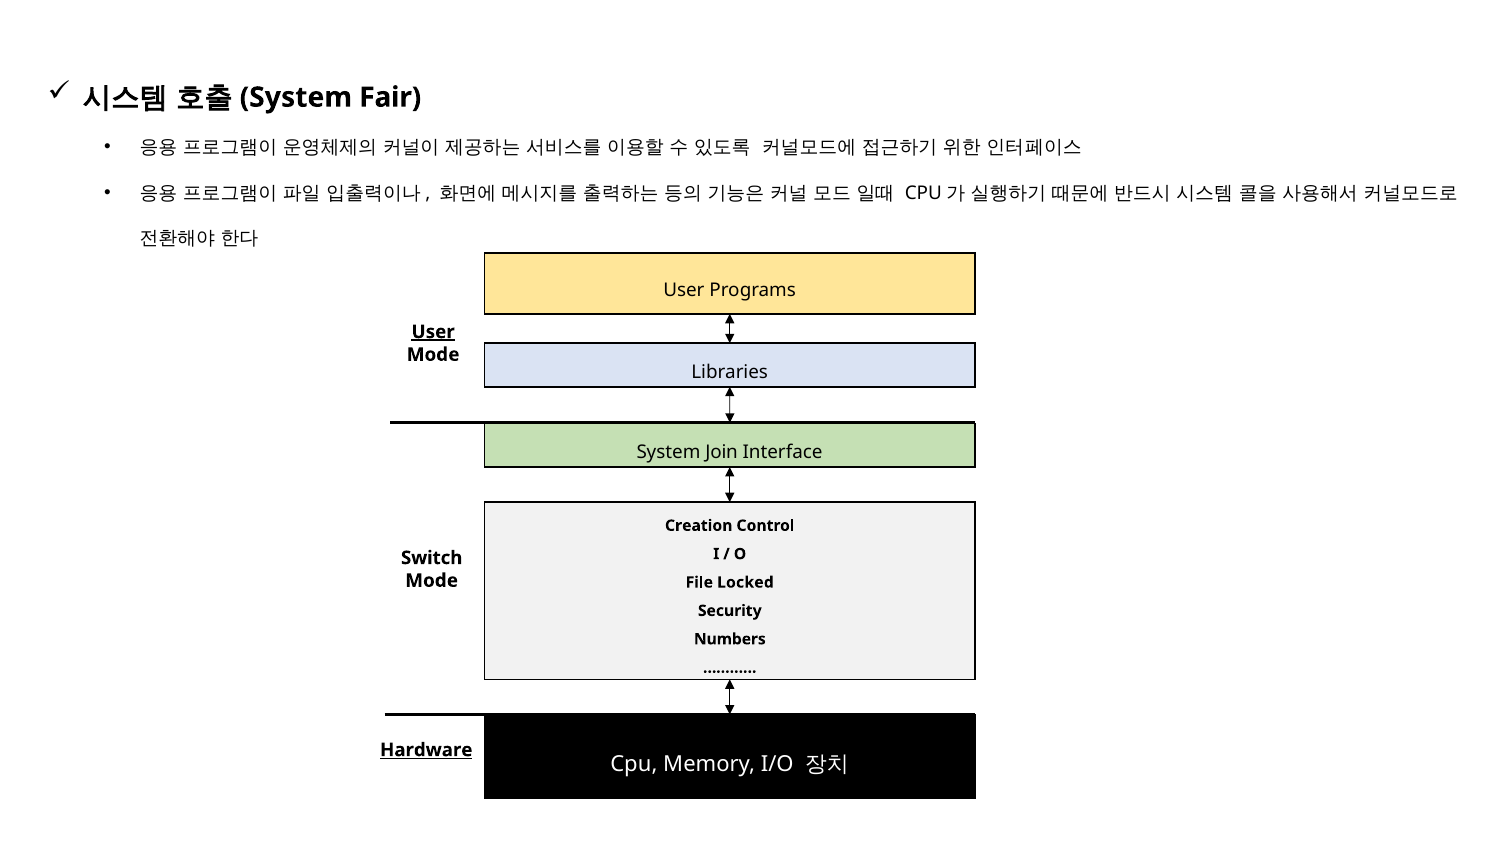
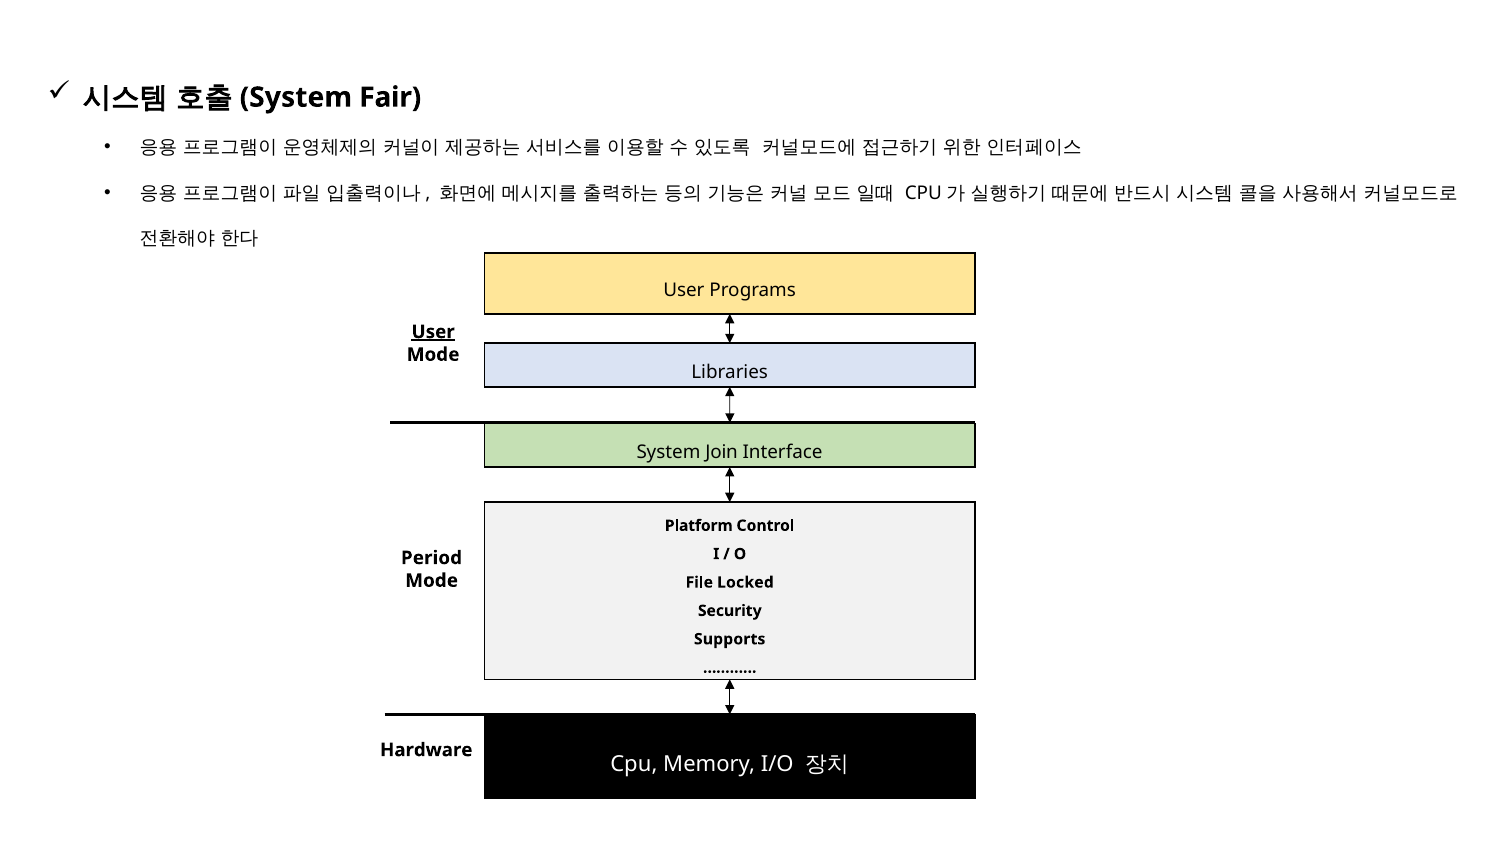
Creation: Creation -> Platform (699, 526)
Switch: Switch -> Period (432, 558)
Numbers: Numbers -> Supports (730, 639)
Hardware underline: present -> none (426, 750)
